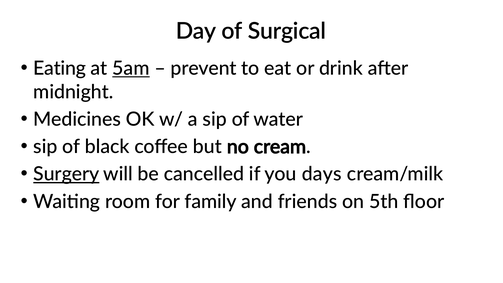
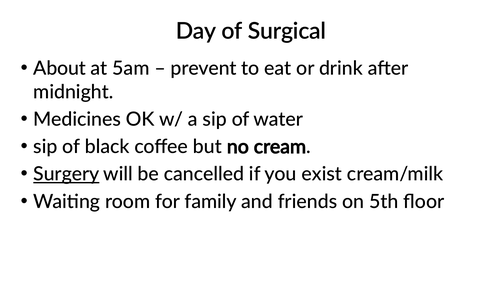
Eating: Eating -> About (60, 68)
5am underline: present -> none (131, 68)
days: days -> exist (322, 174)
